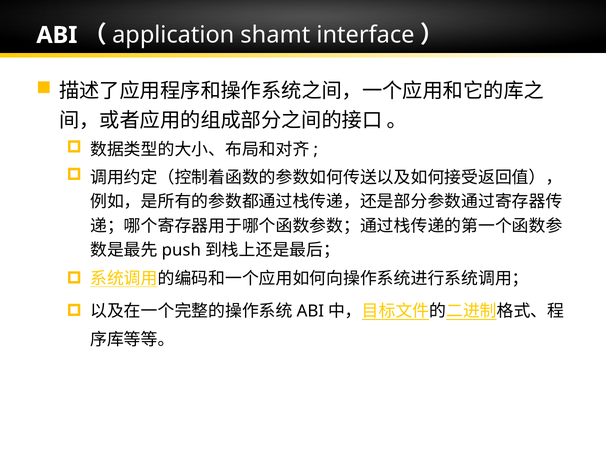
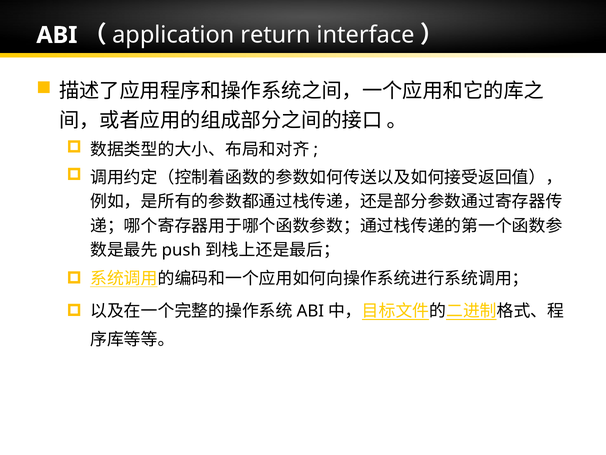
shamt: shamt -> return (275, 35)
